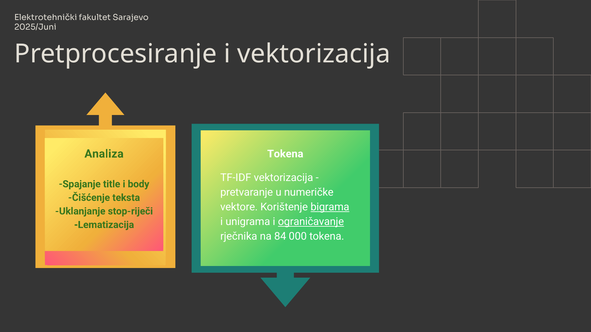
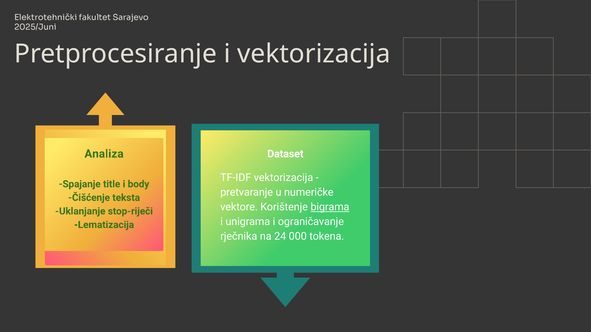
Tokena: Tokena -> Dataset (285, 154)
ograničavanje underline: present -> none (311, 222)
84: 84 -> 24 (280, 237)
